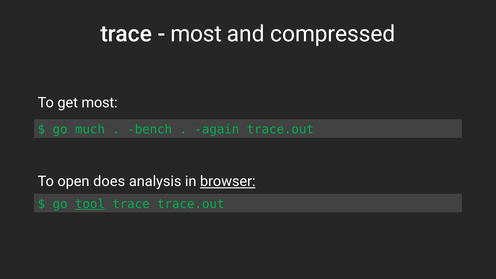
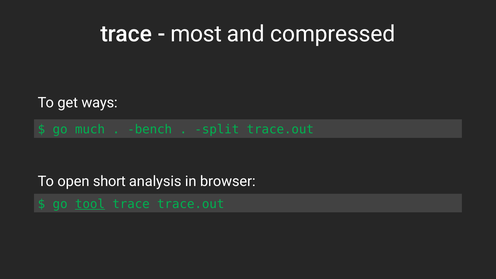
get most: most -> ways (100, 103)
again: again -> split (217, 130)
does: does -> short (109, 182)
browser underline: present -> none (228, 182)
